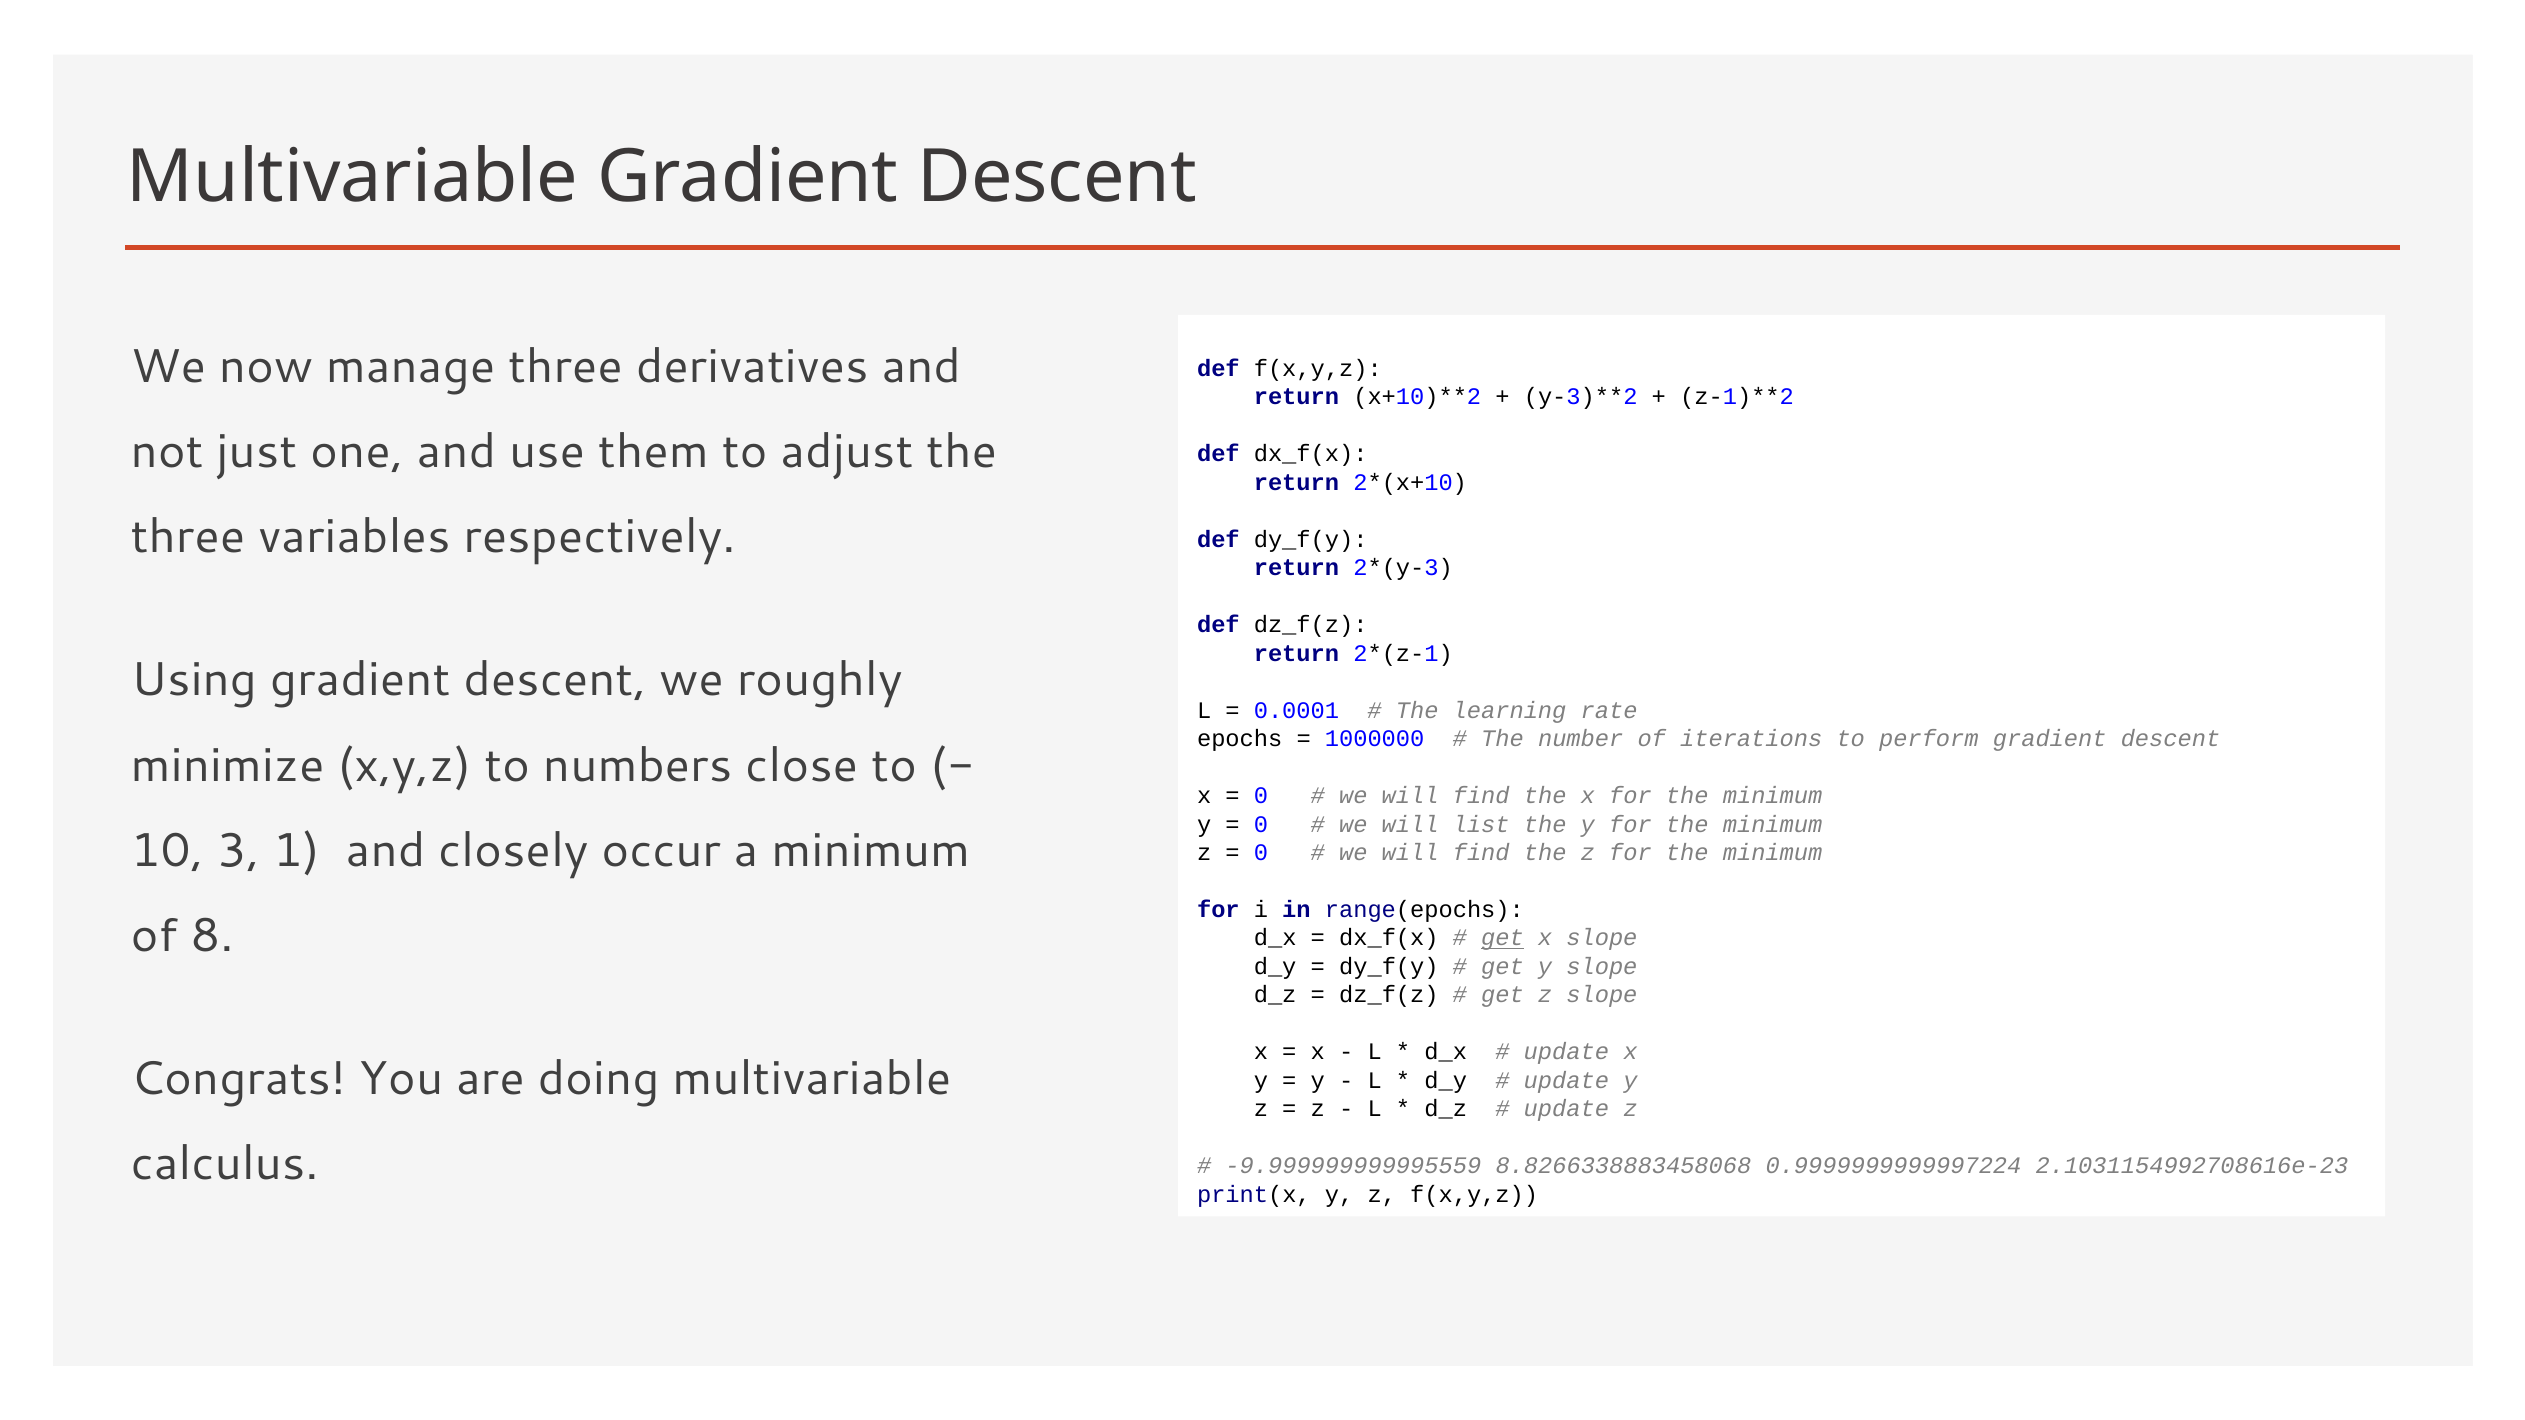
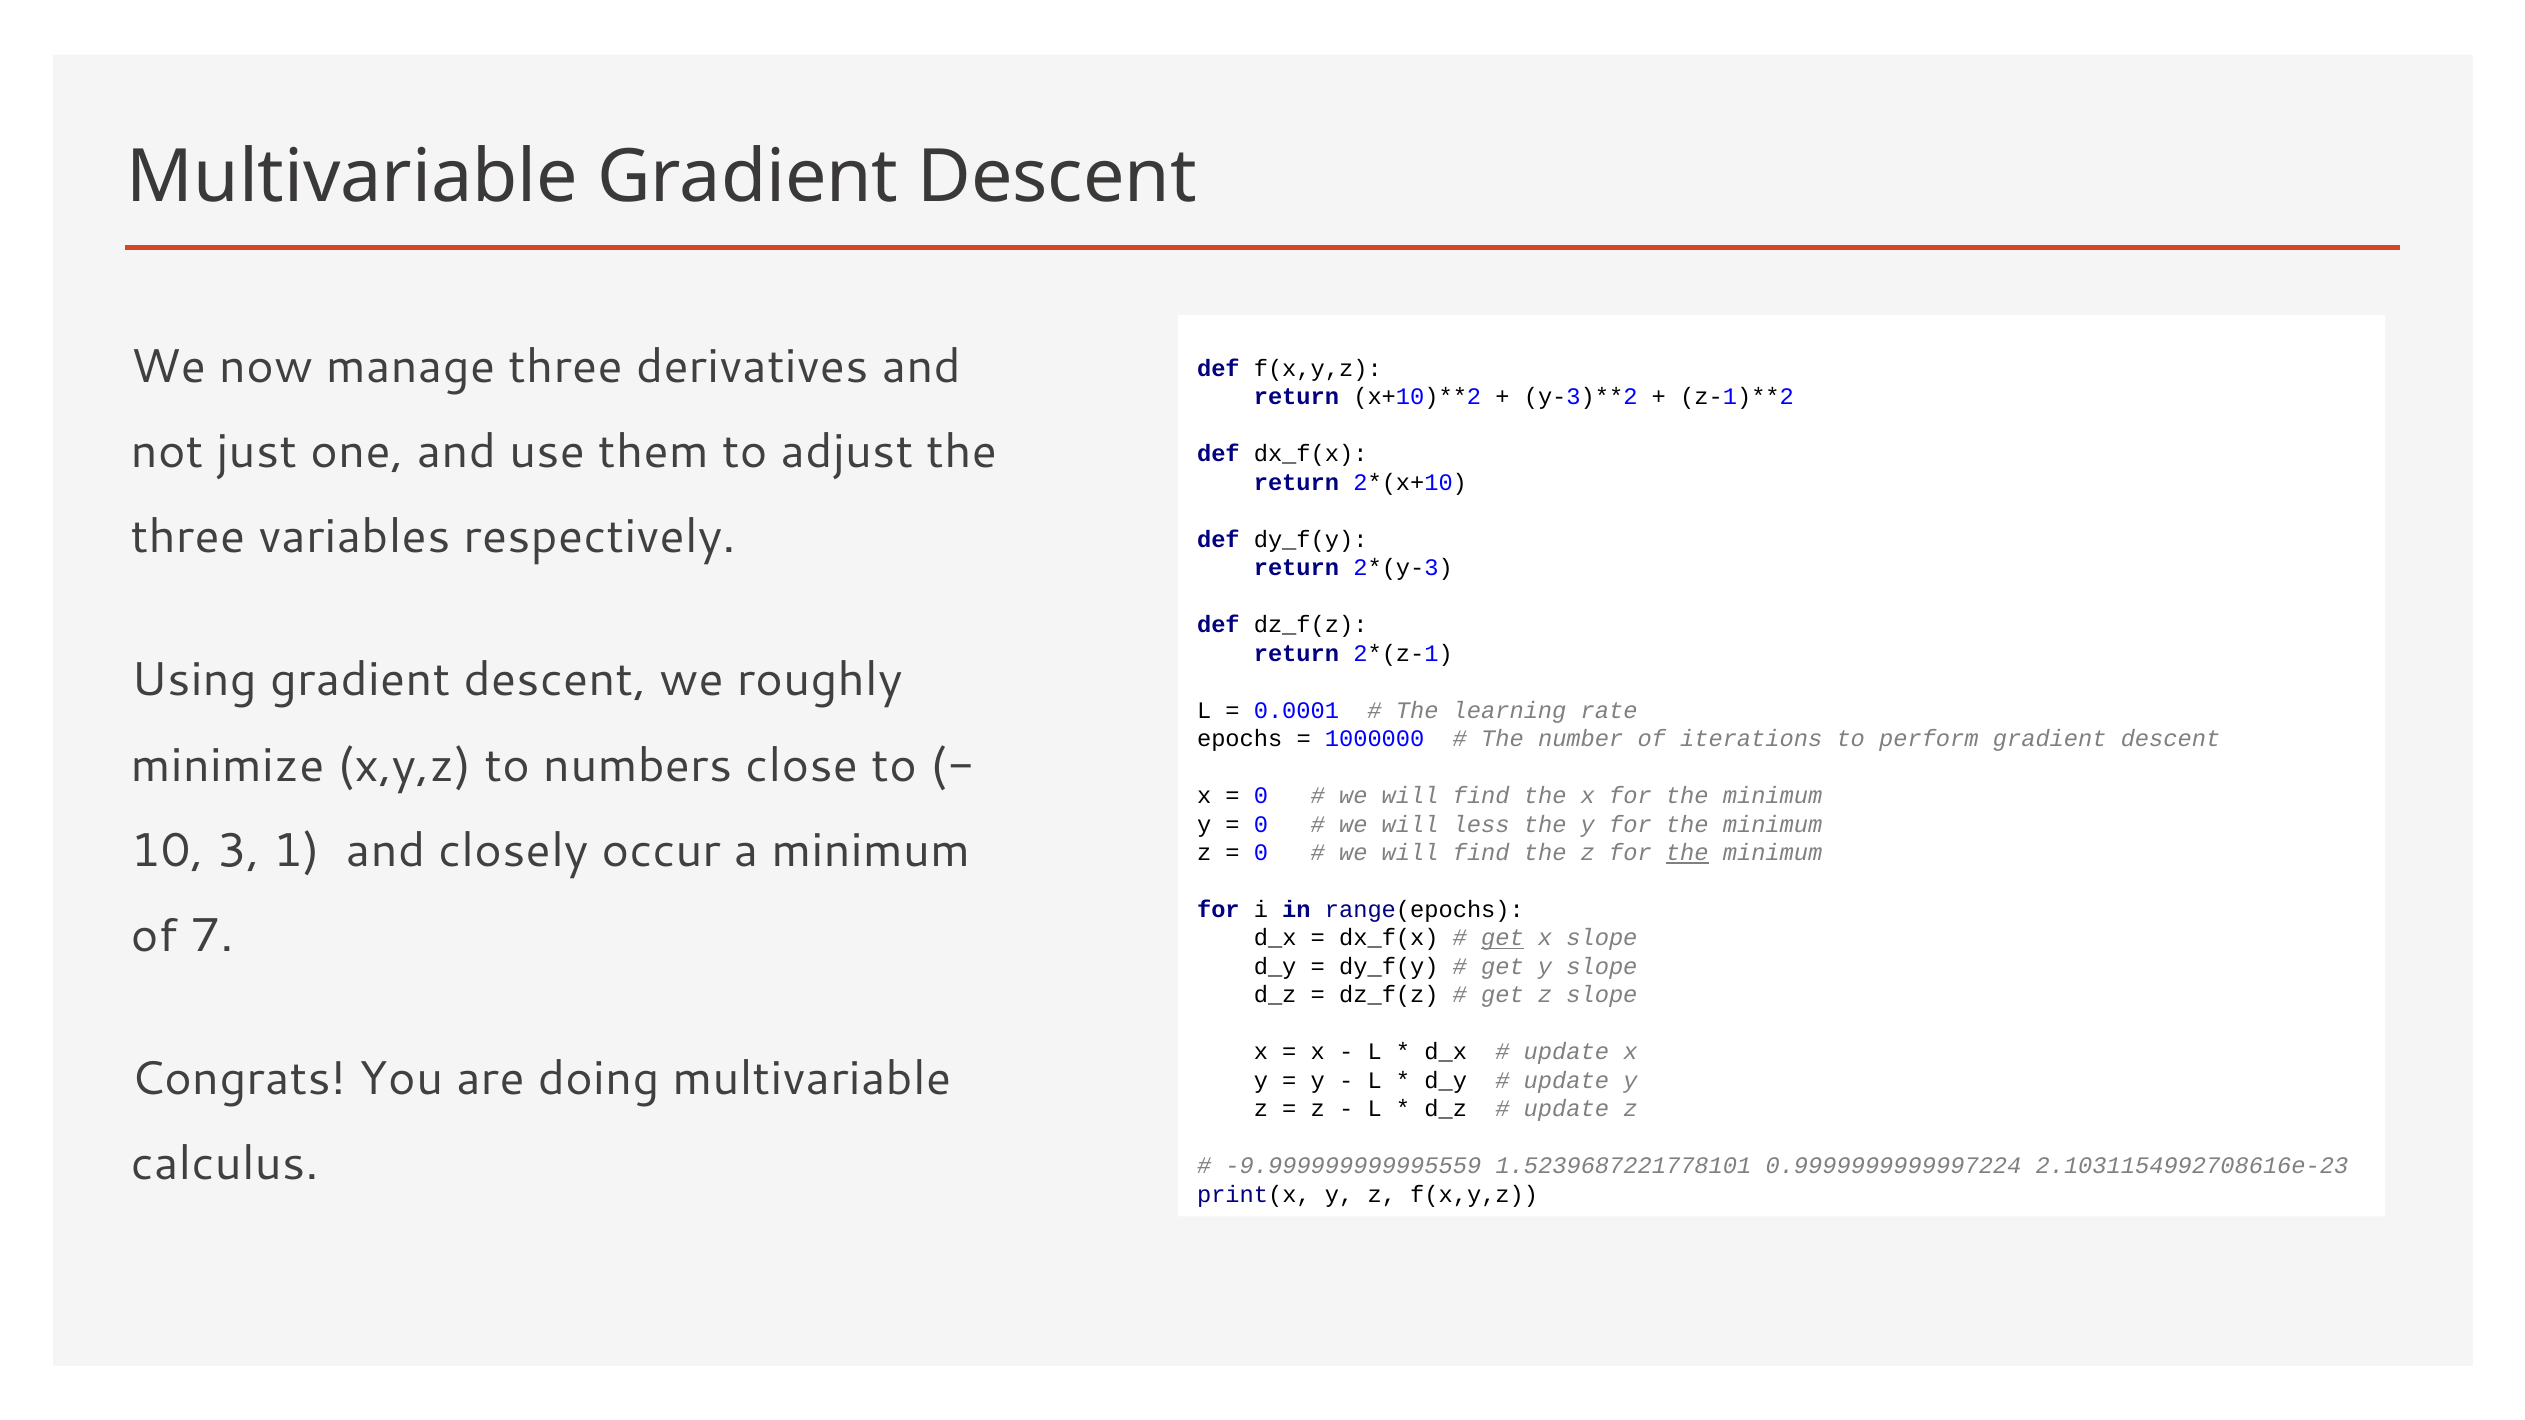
list: list -> less (1481, 824)
the underline: none -> present (1687, 853)
8: 8 -> 7 (212, 936)
8.8266338883458068: 8.8266338883458068 -> 1.5239687221778101 (1623, 1166)
